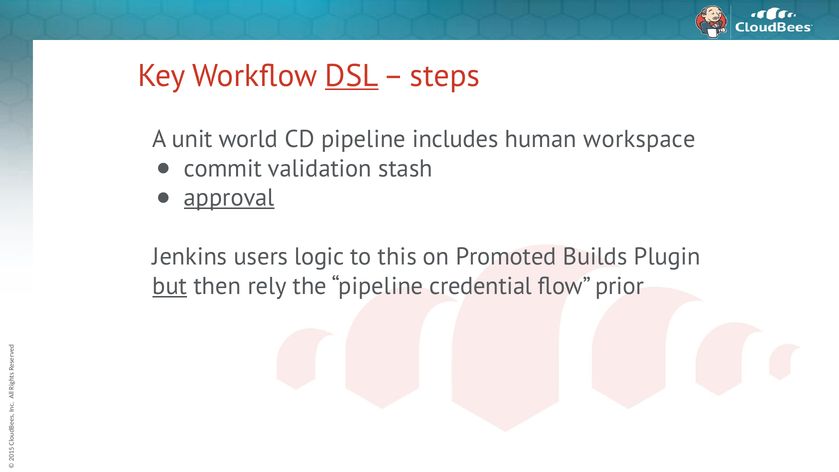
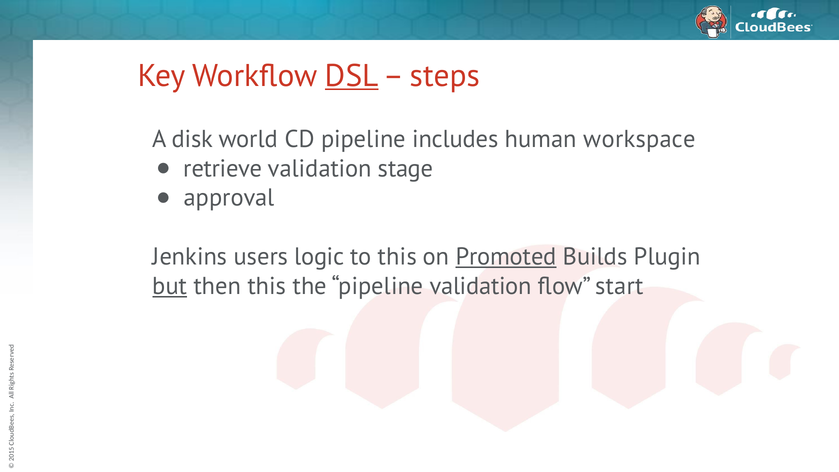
unit: unit -> disk (192, 139)
commit: commit -> retrieve (223, 169)
stash: stash -> stage (406, 169)
approval underline: present -> none (229, 198)
Promoted underline: none -> present (506, 257)
then rely: rely -> this (267, 286)
pipeline credential: credential -> validation (481, 286)
prior: prior -> start (619, 286)
